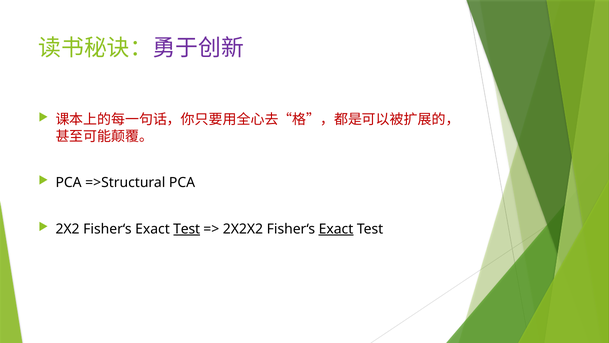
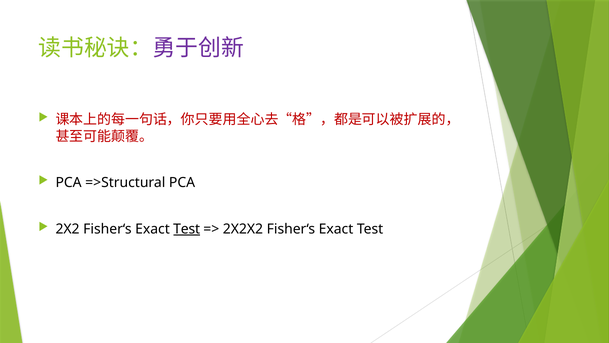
Exact underline: present -> none (336, 229)
